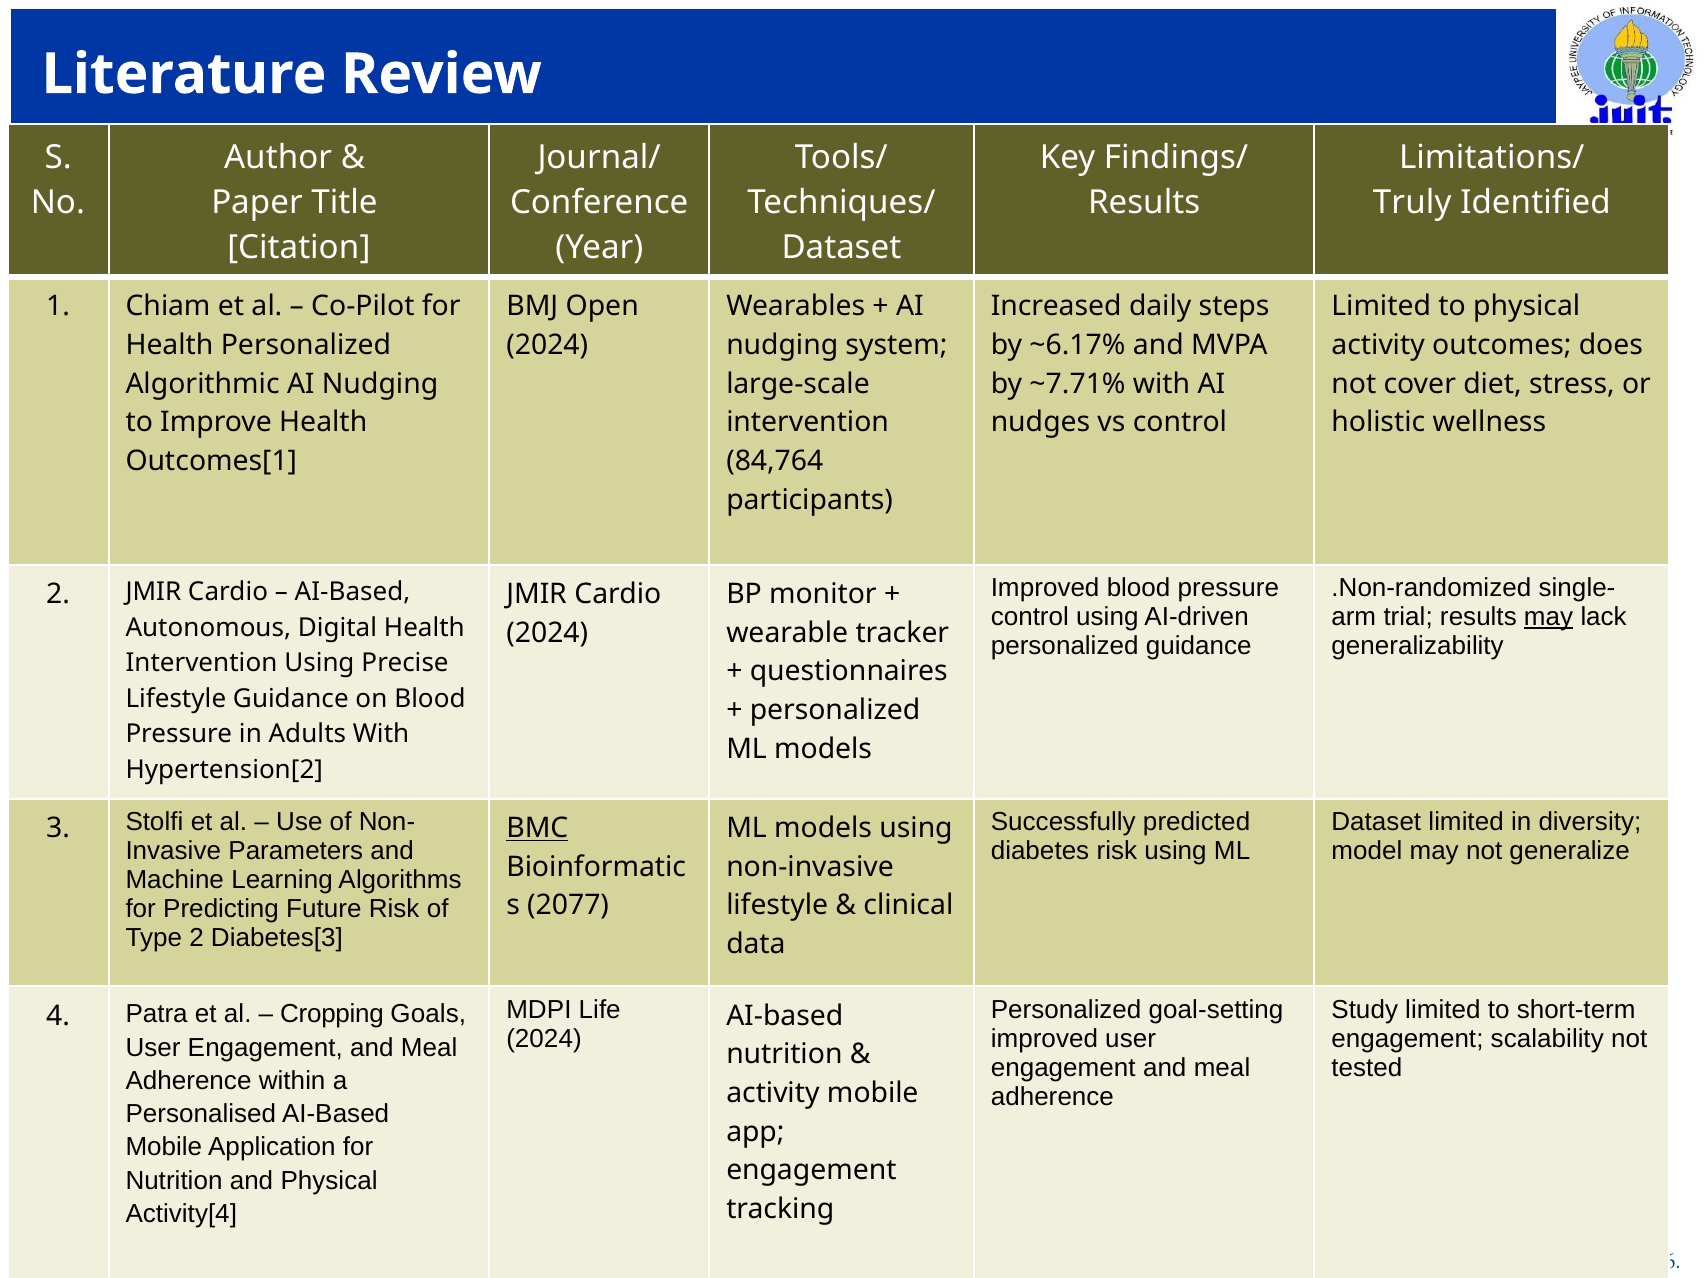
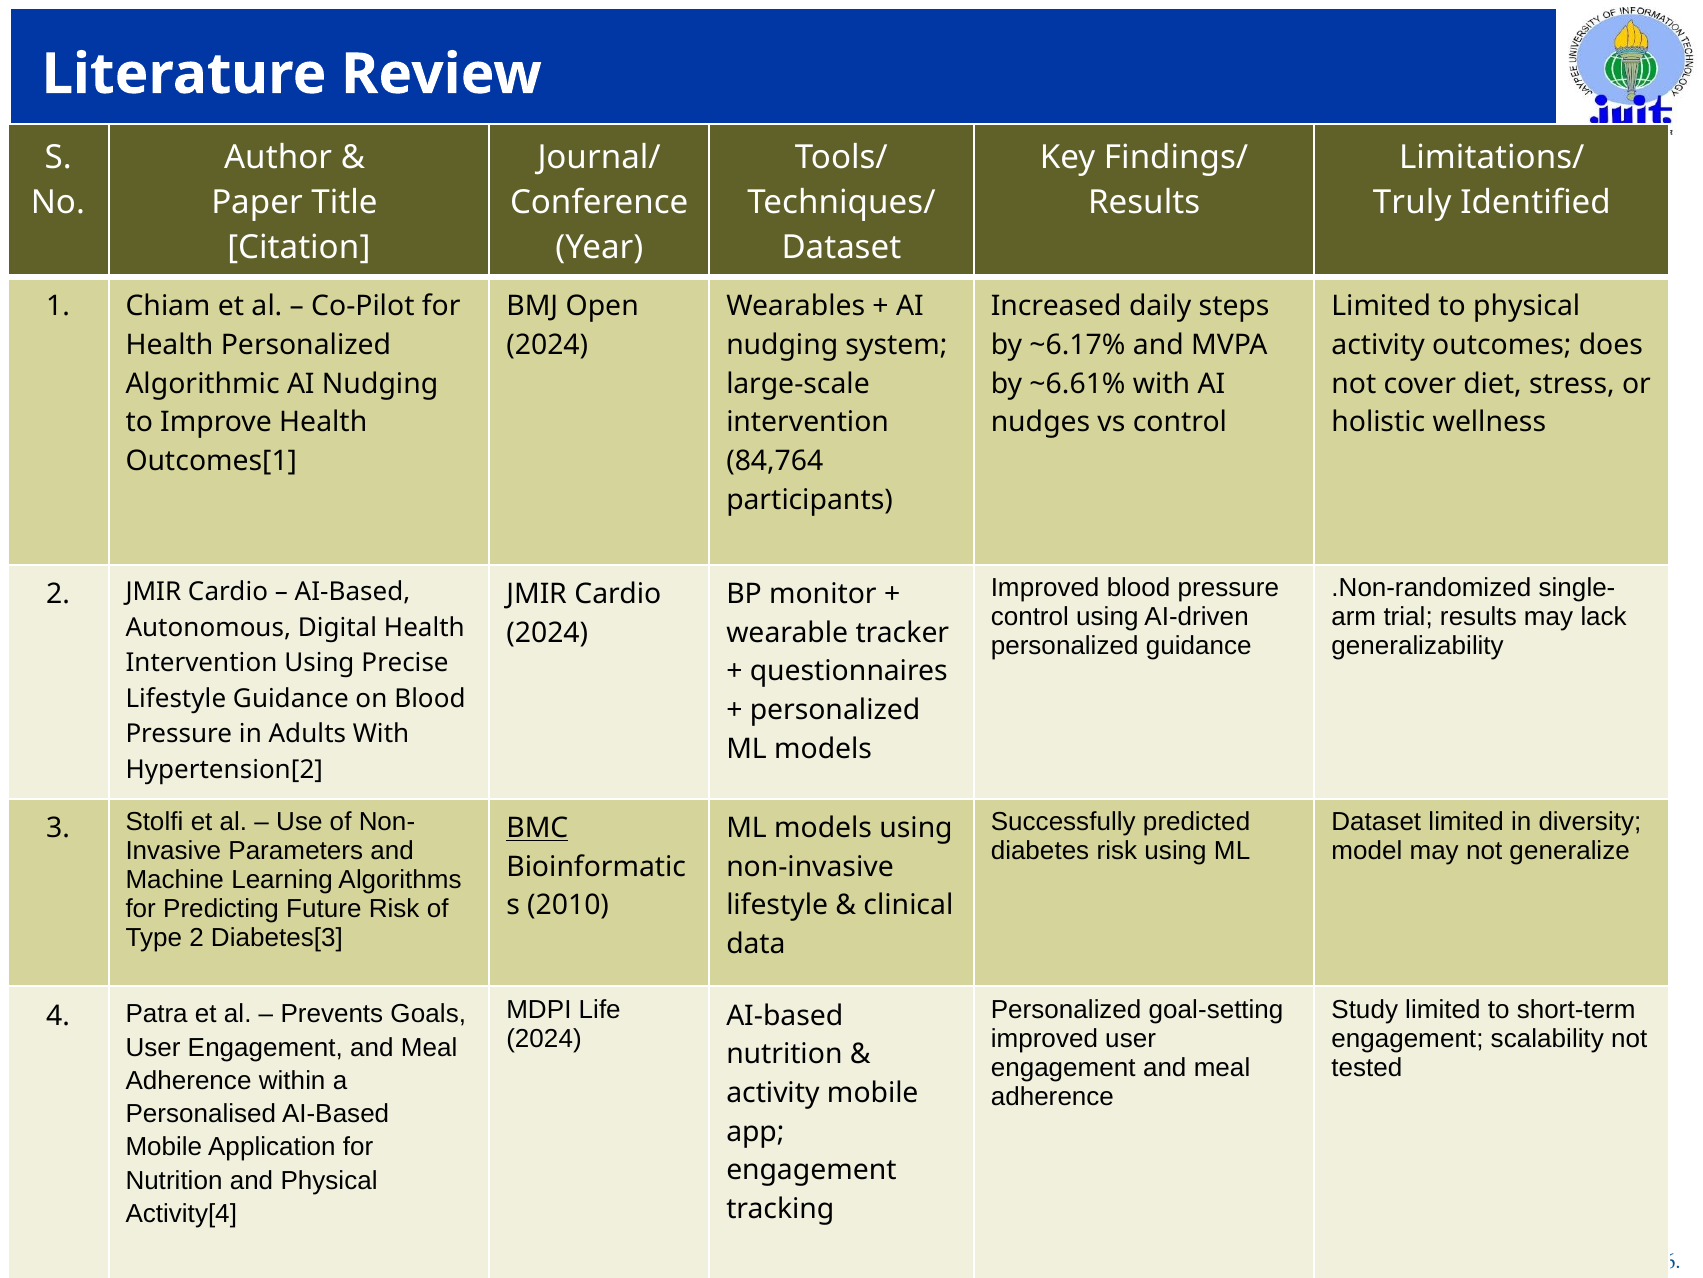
~7.71%: ~7.71% -> ~6.61% (1078, 384)
may underline: present -> none (1548, 617)
2077: 2077 -> 2010 (568, 905)
Cropping: Cropping -> Prevents (332, 1014)
